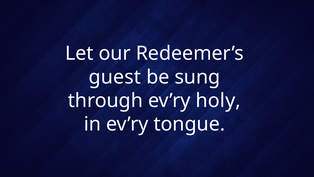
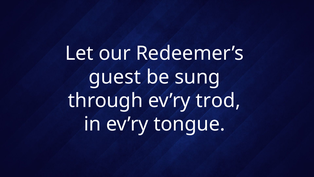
holy: holy -> trod (218, 100)
